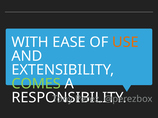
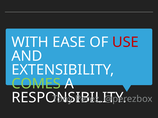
USE colour: orange -> red (125, 42)
